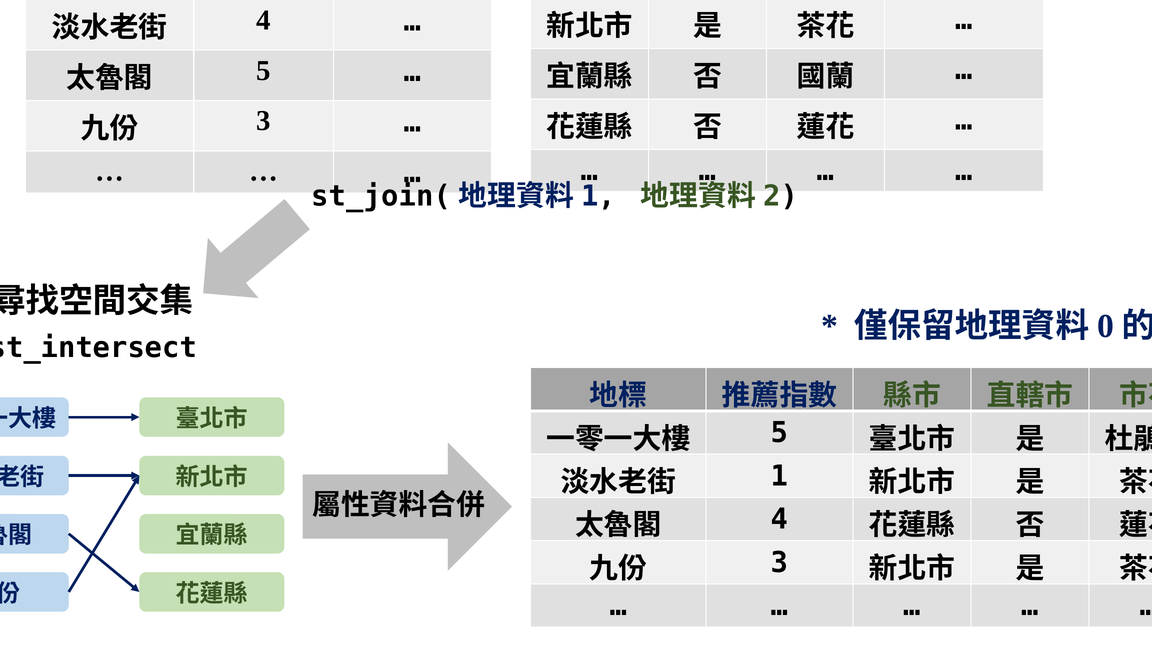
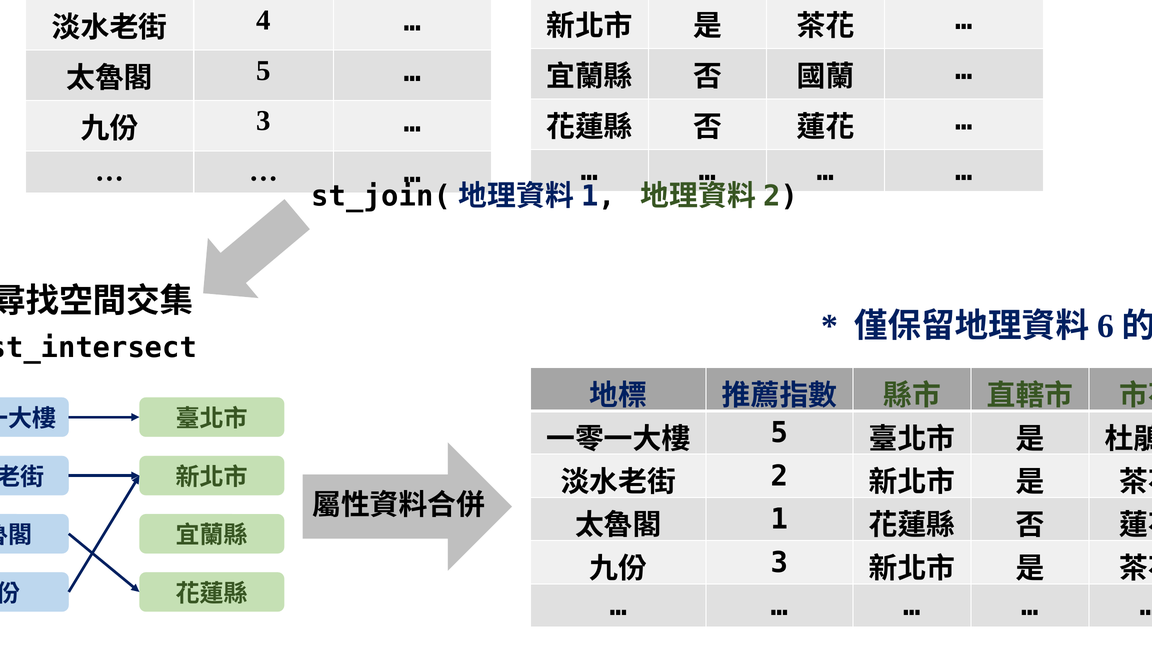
0: 0 -> 6 (1106, 326)
1: 1 -> 2 (780, 476)
4: 4 -> 1 (780, 519)
